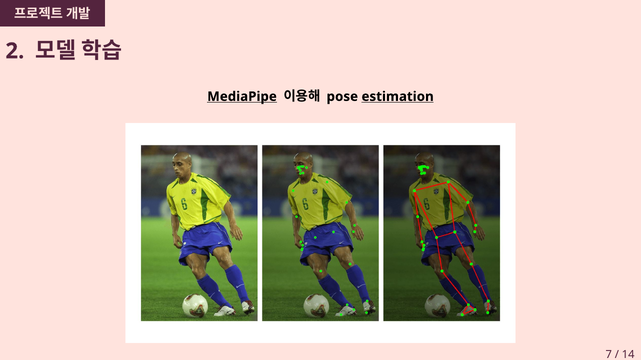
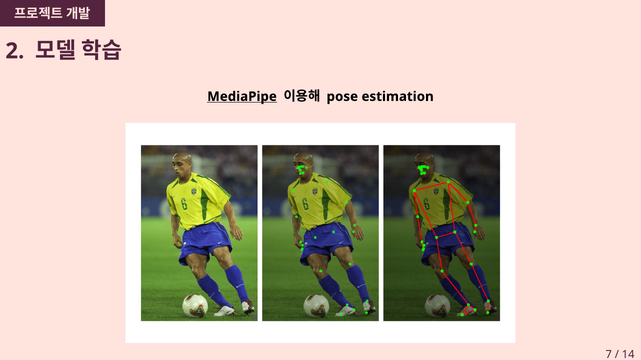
estimation underline: present -> none (398, 97)
